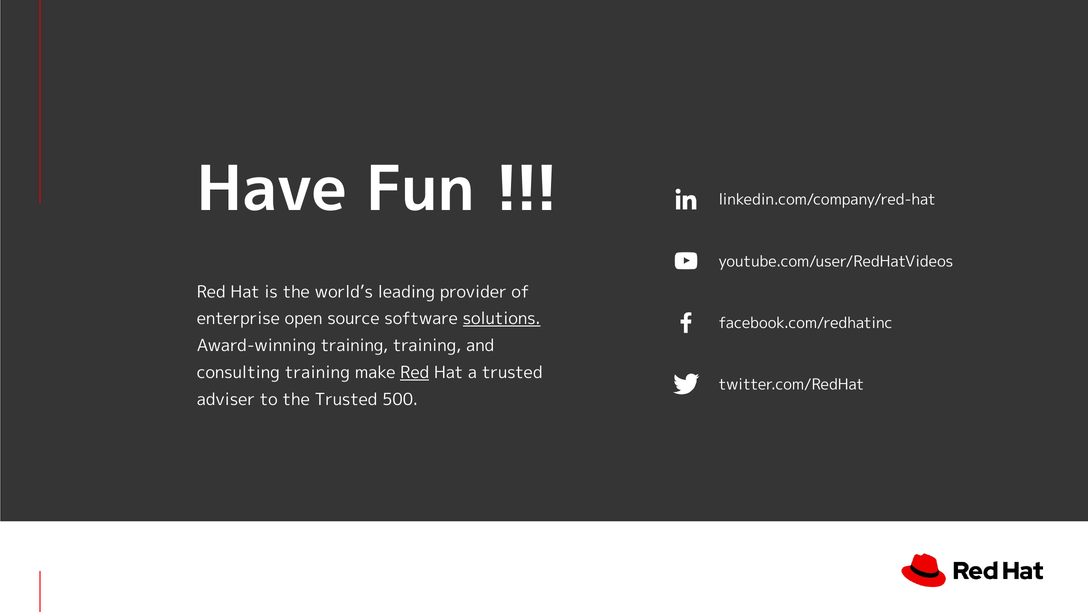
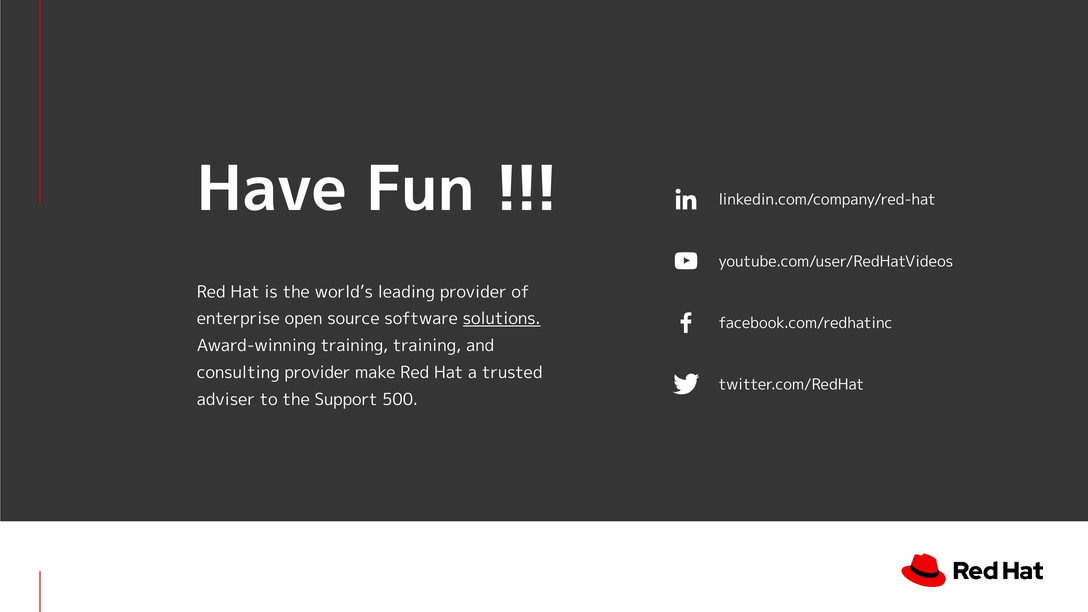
consulting training: training -> provider (317, 373)
Red underline: present -> none (415, 373)
the Trusted: Trusted -> Support (346, 400)
